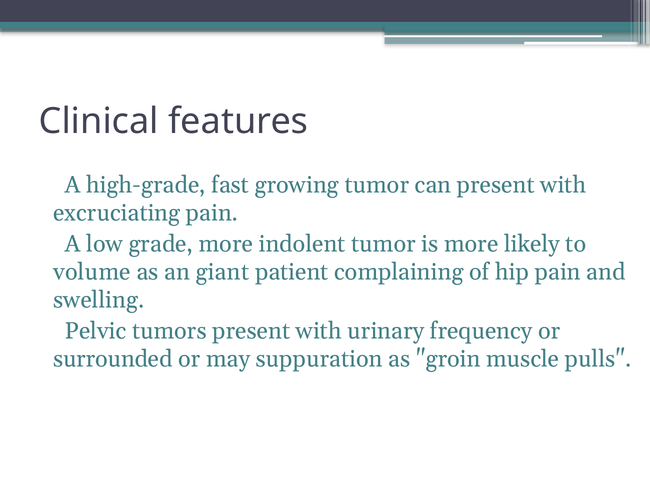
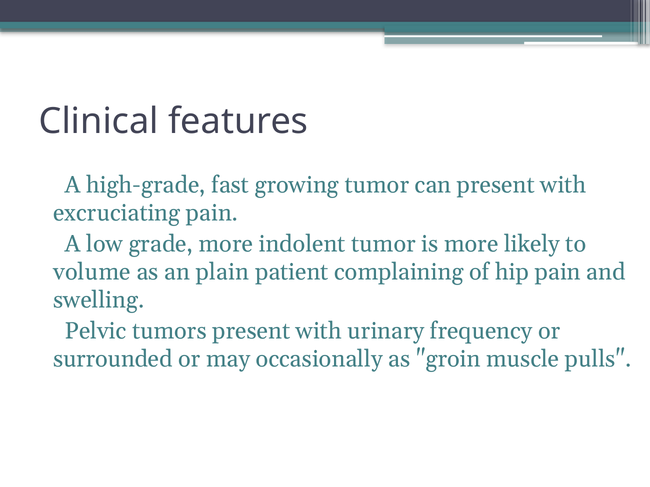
giant: giant -> plain (222, 272)
suppuration: suppuration -> occasionally (319, 360)
